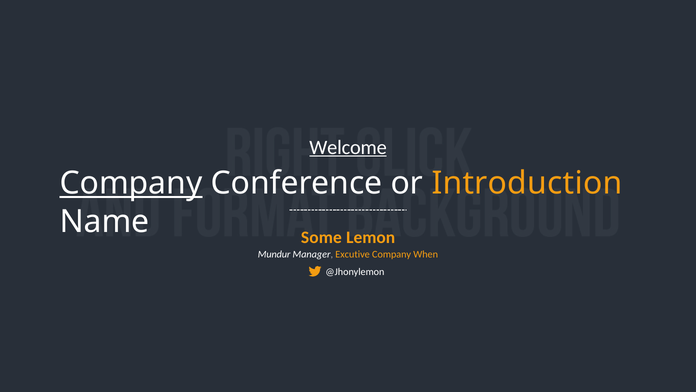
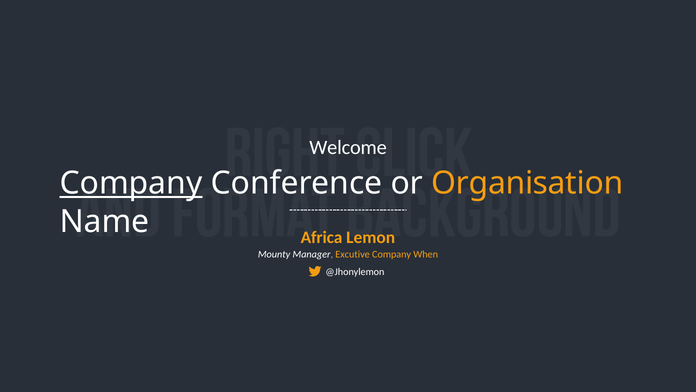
Welcome underline: present -> none (348, 147)
Introduction: Introduction -> Organisation (527, 183)
Some: Some -> Africa (322, 237)
Mundur: Mundur -> Mounty (274, 254)
